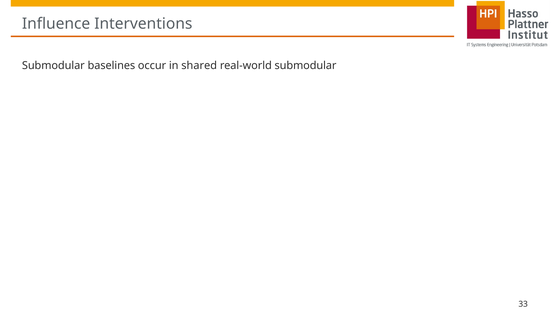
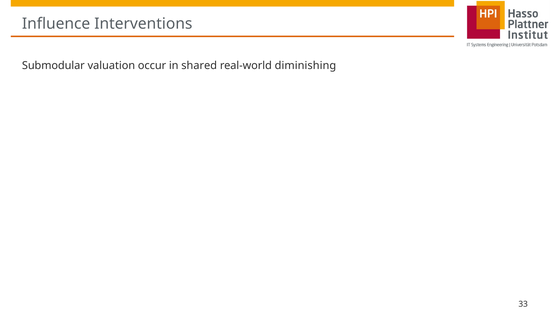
baselines: baselines -> valuation (111, 65)
real-world submodular: submodular -> diminishing (305, 65)
